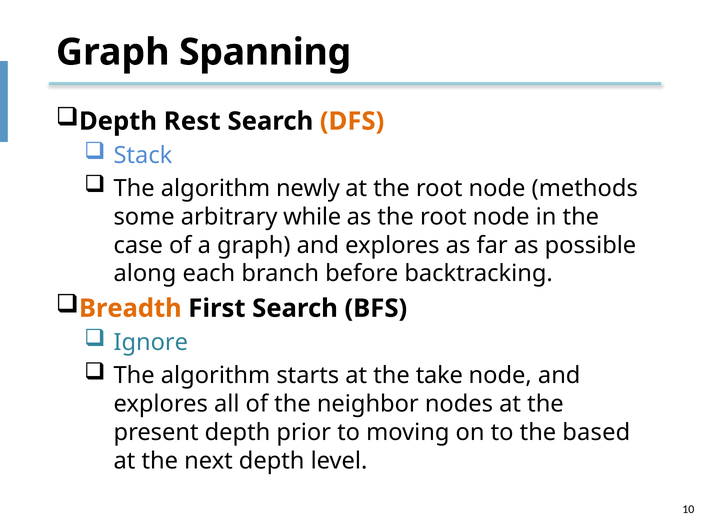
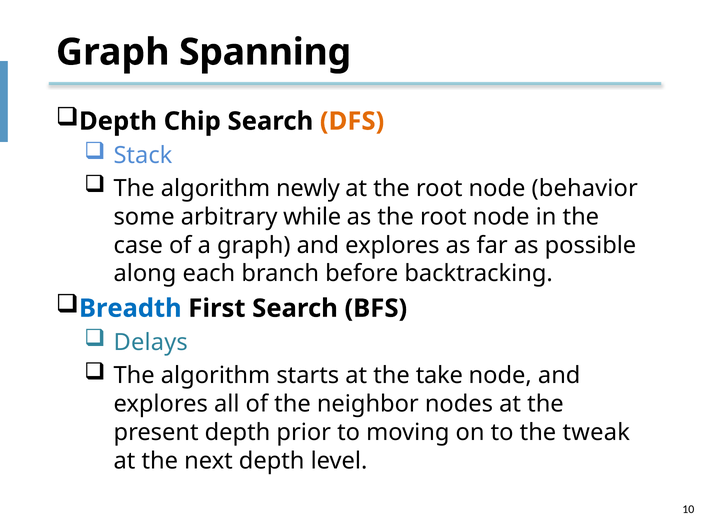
Rest: Rest -> Chip (192, 121)
methods: methods -> behavior (585, 189)
Breadth colour: orange -> blue (130, 309)
Ignore: Ignore -> Delays (151, 343)
based: based -> tweak (596, 433)
